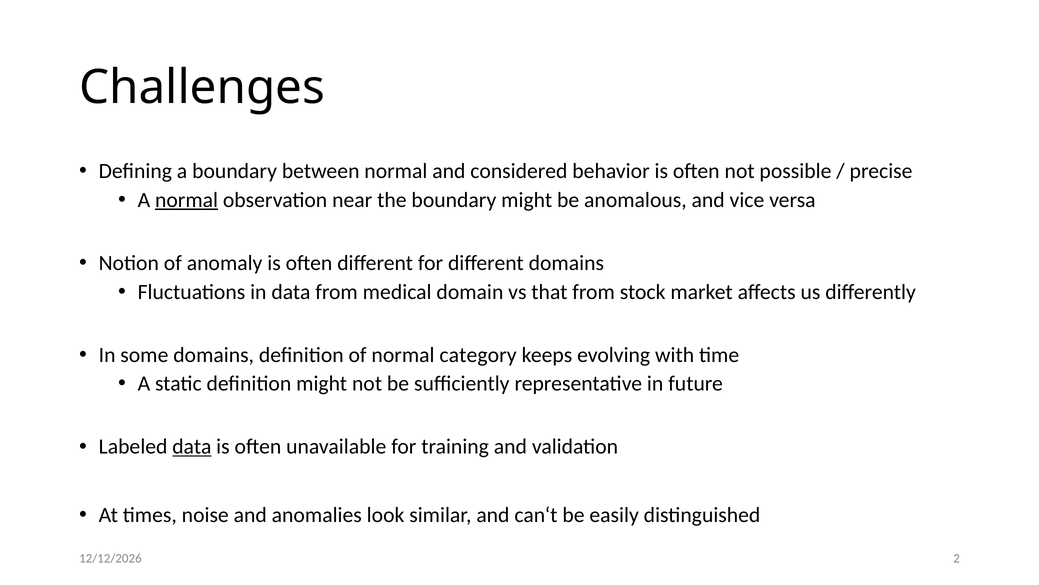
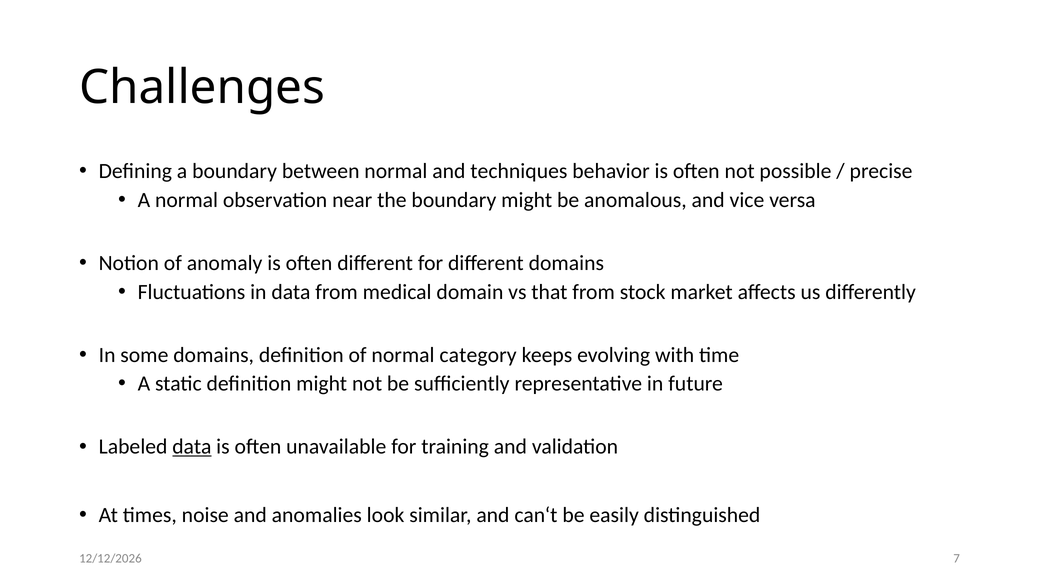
considered: considered -> techniques (519, 171)
normal underline: present -> none (187, 200)
2: 2 -> 7 (957, 558)
